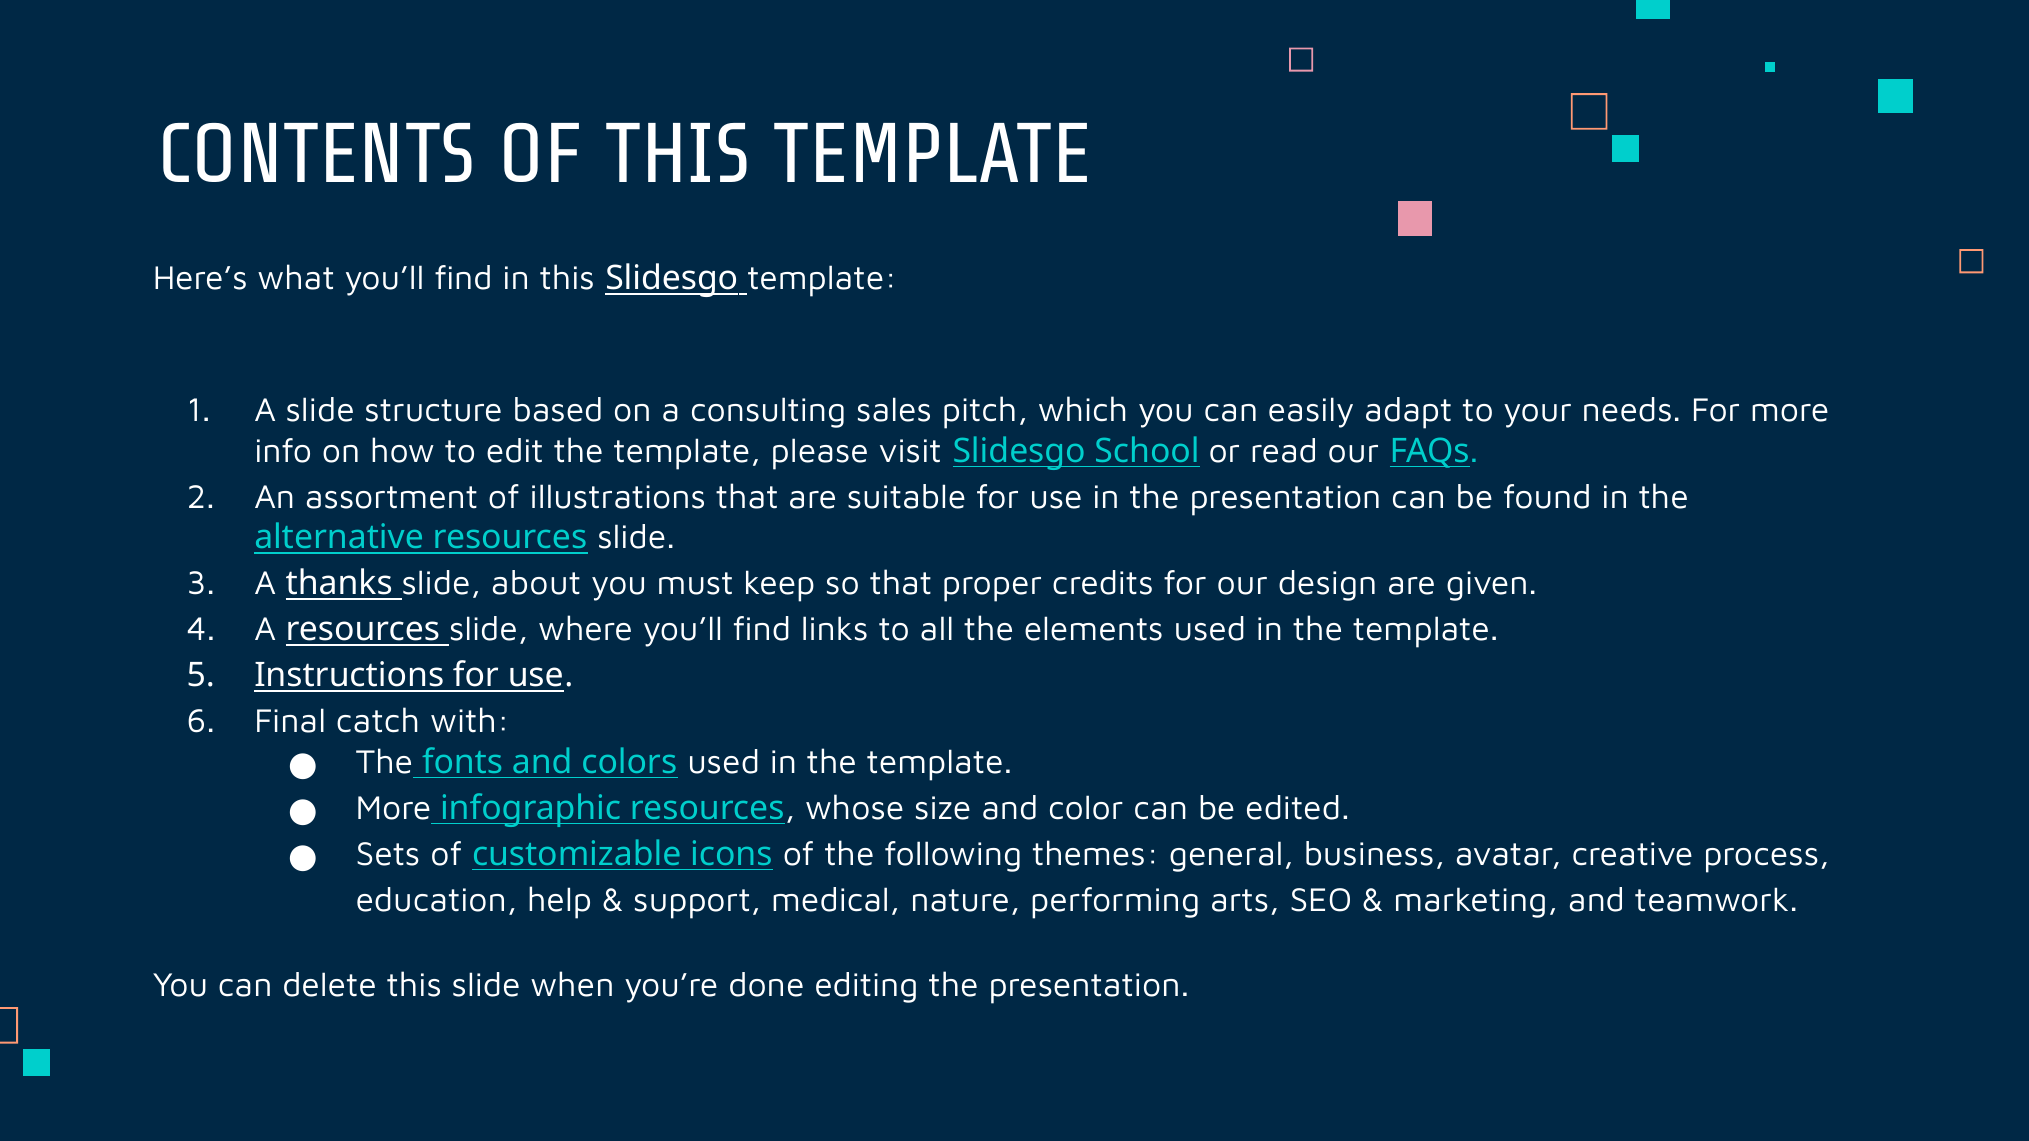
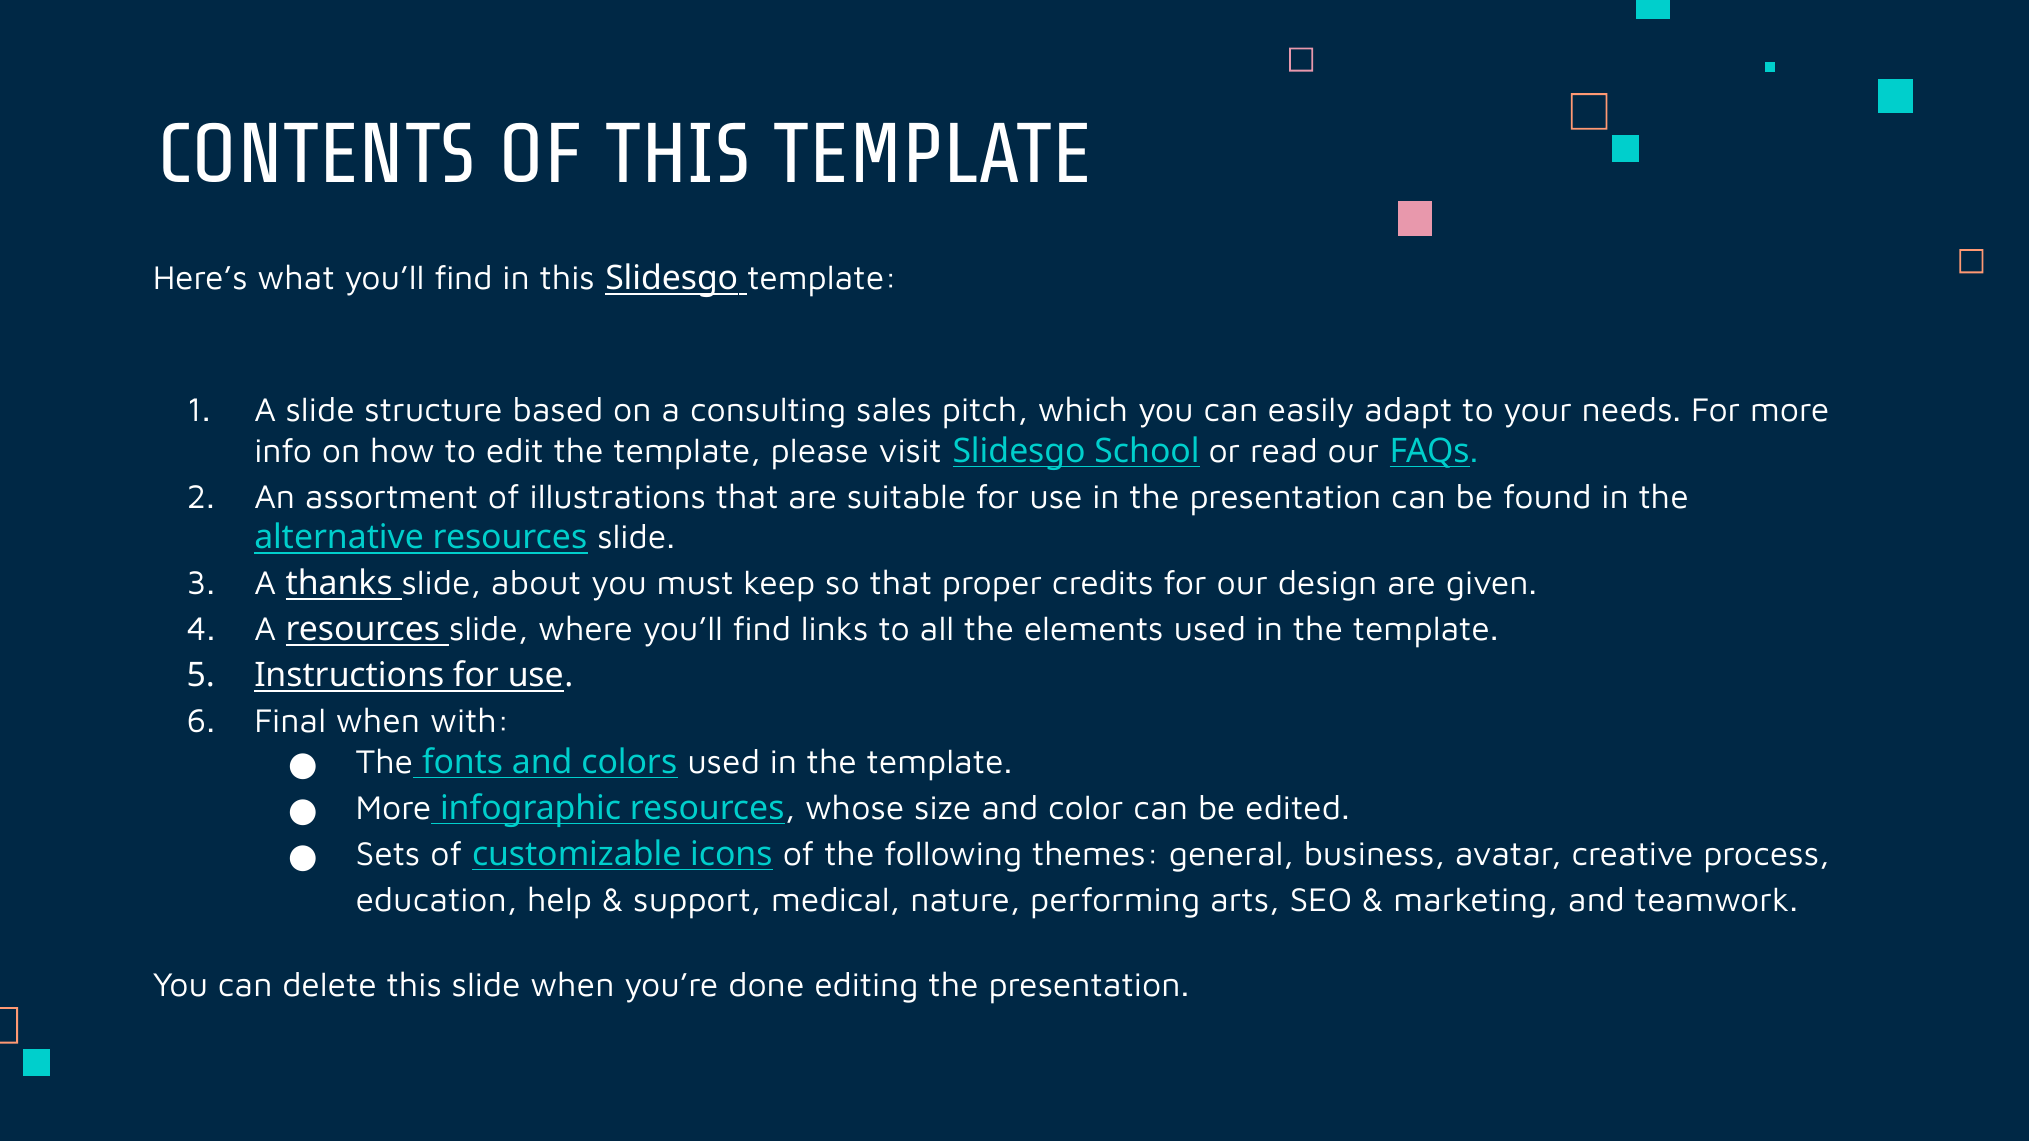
Final catch: catch -> when (378, 722)
